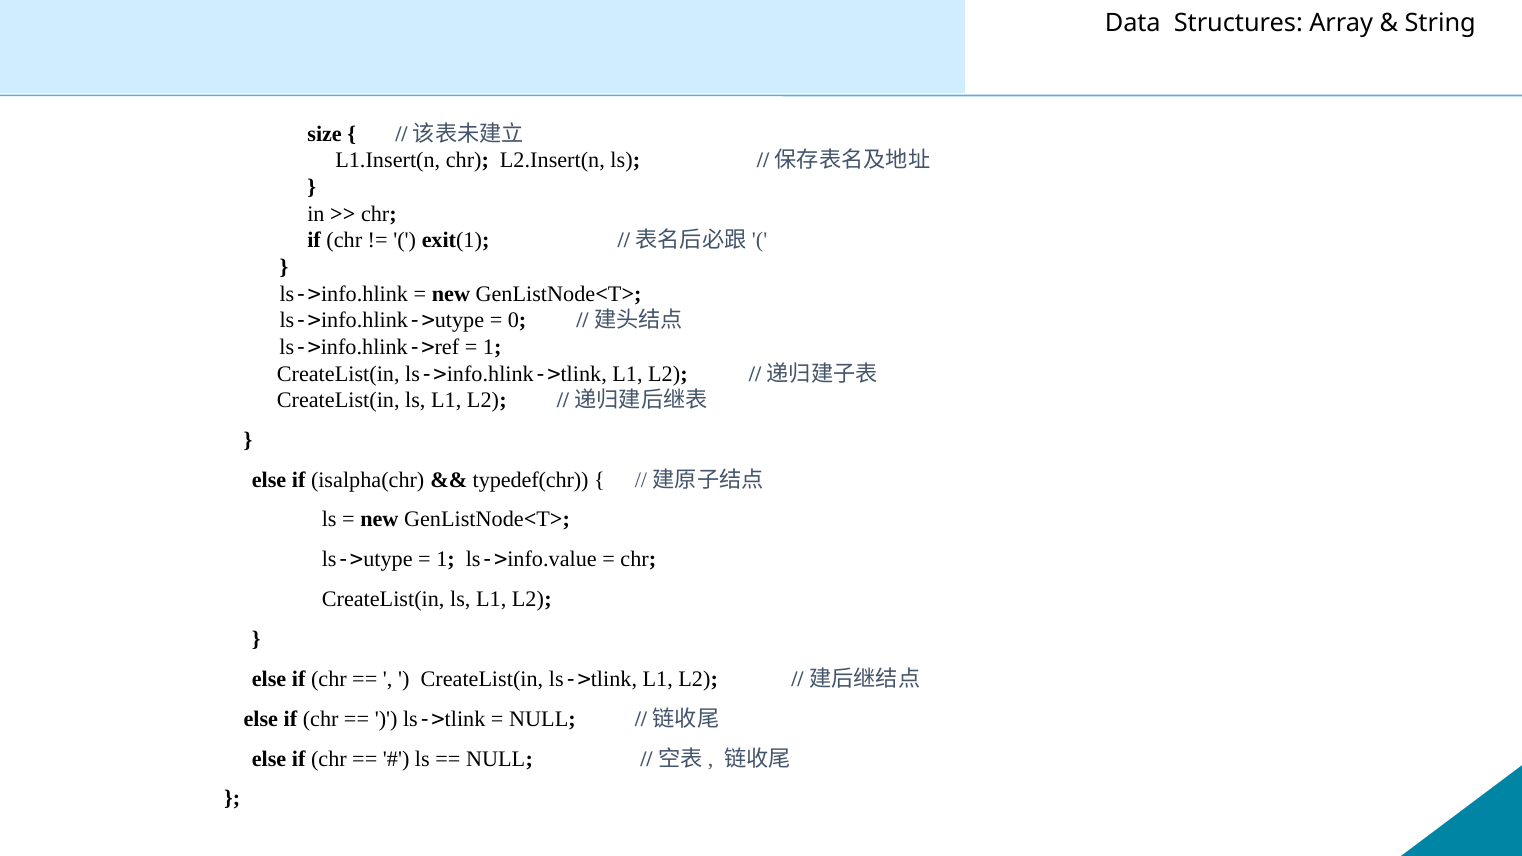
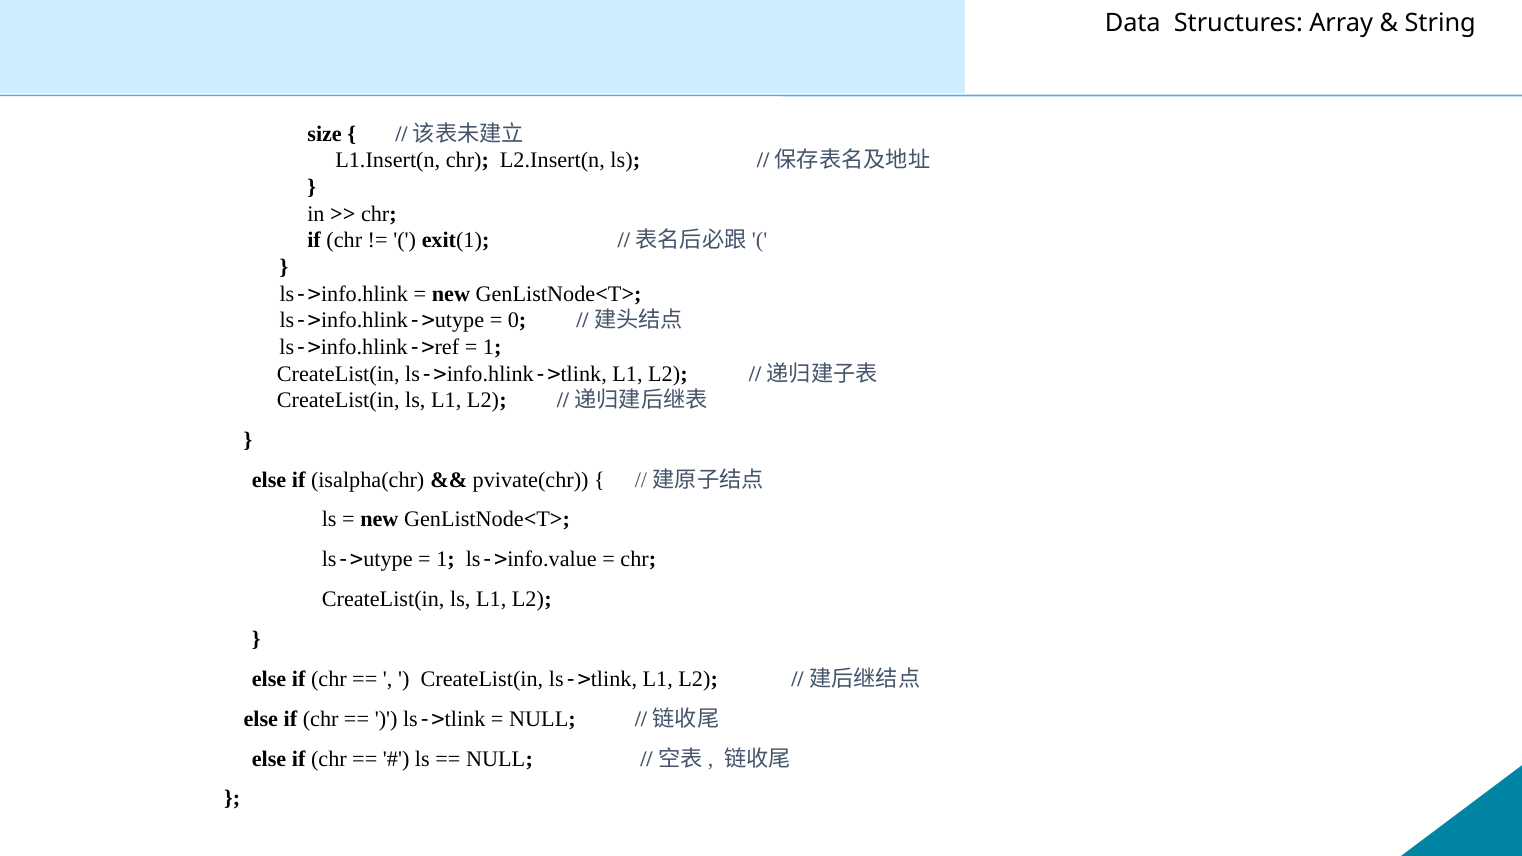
typedef(chr: typedef(chr -> pvivate(chr (531, 480)
